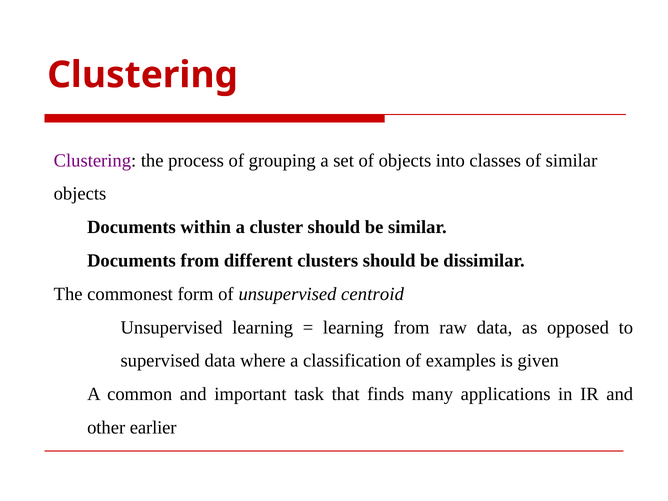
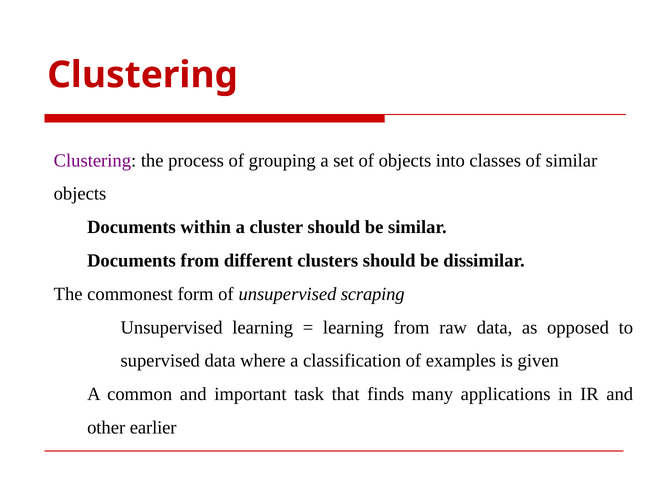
centroid: centroid -> scraping (373, 294)
